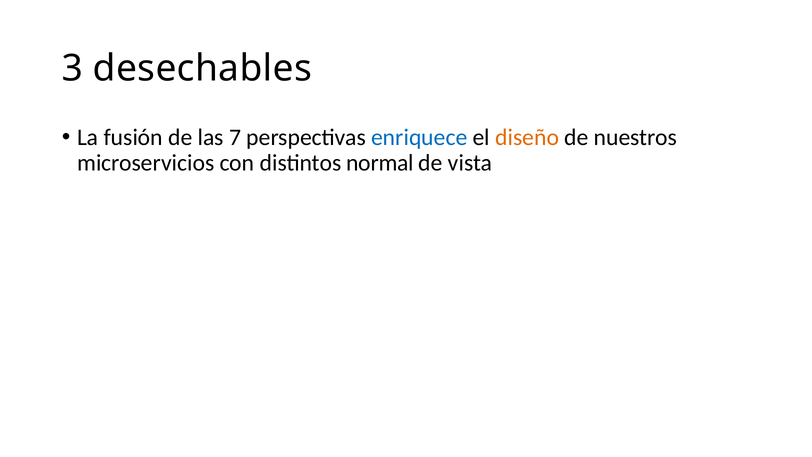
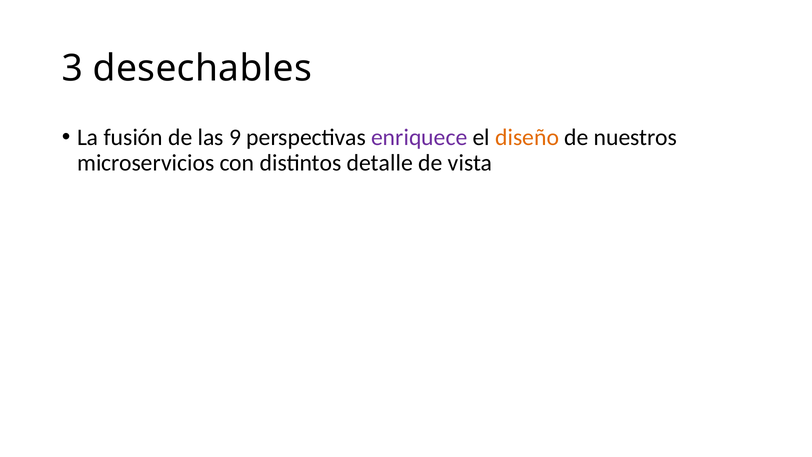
7: 7 -> 9 (235, 137)
enriquece colour: blue -> purple (419, 137)
normal: normal -> detalle (380, 163)
